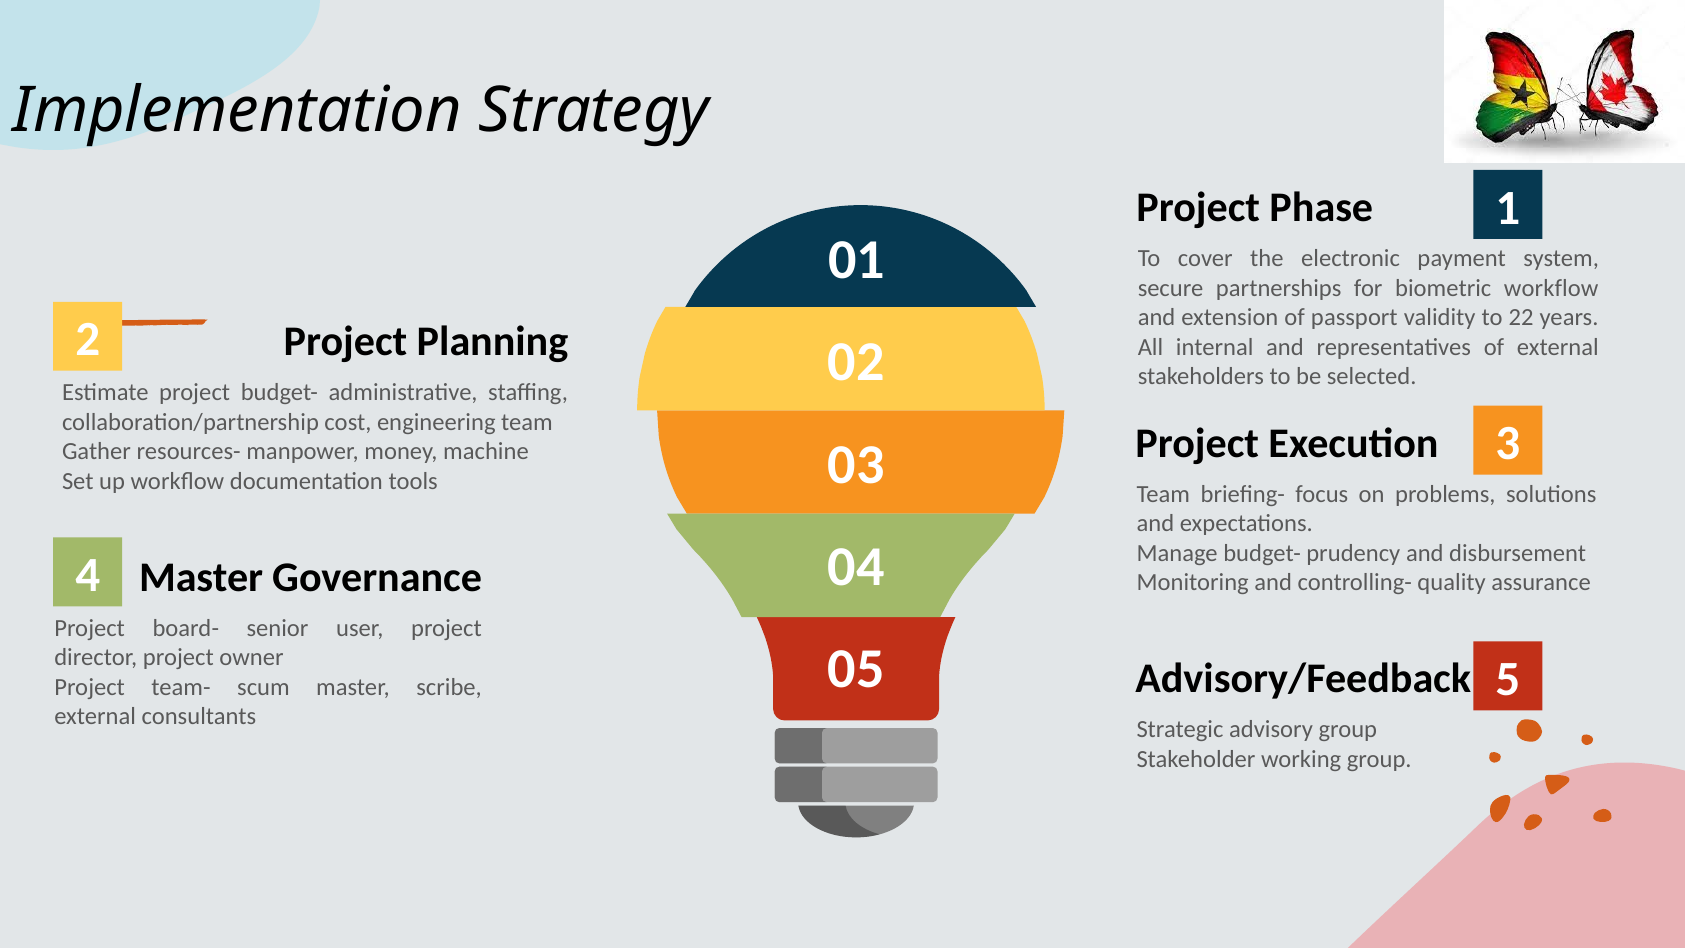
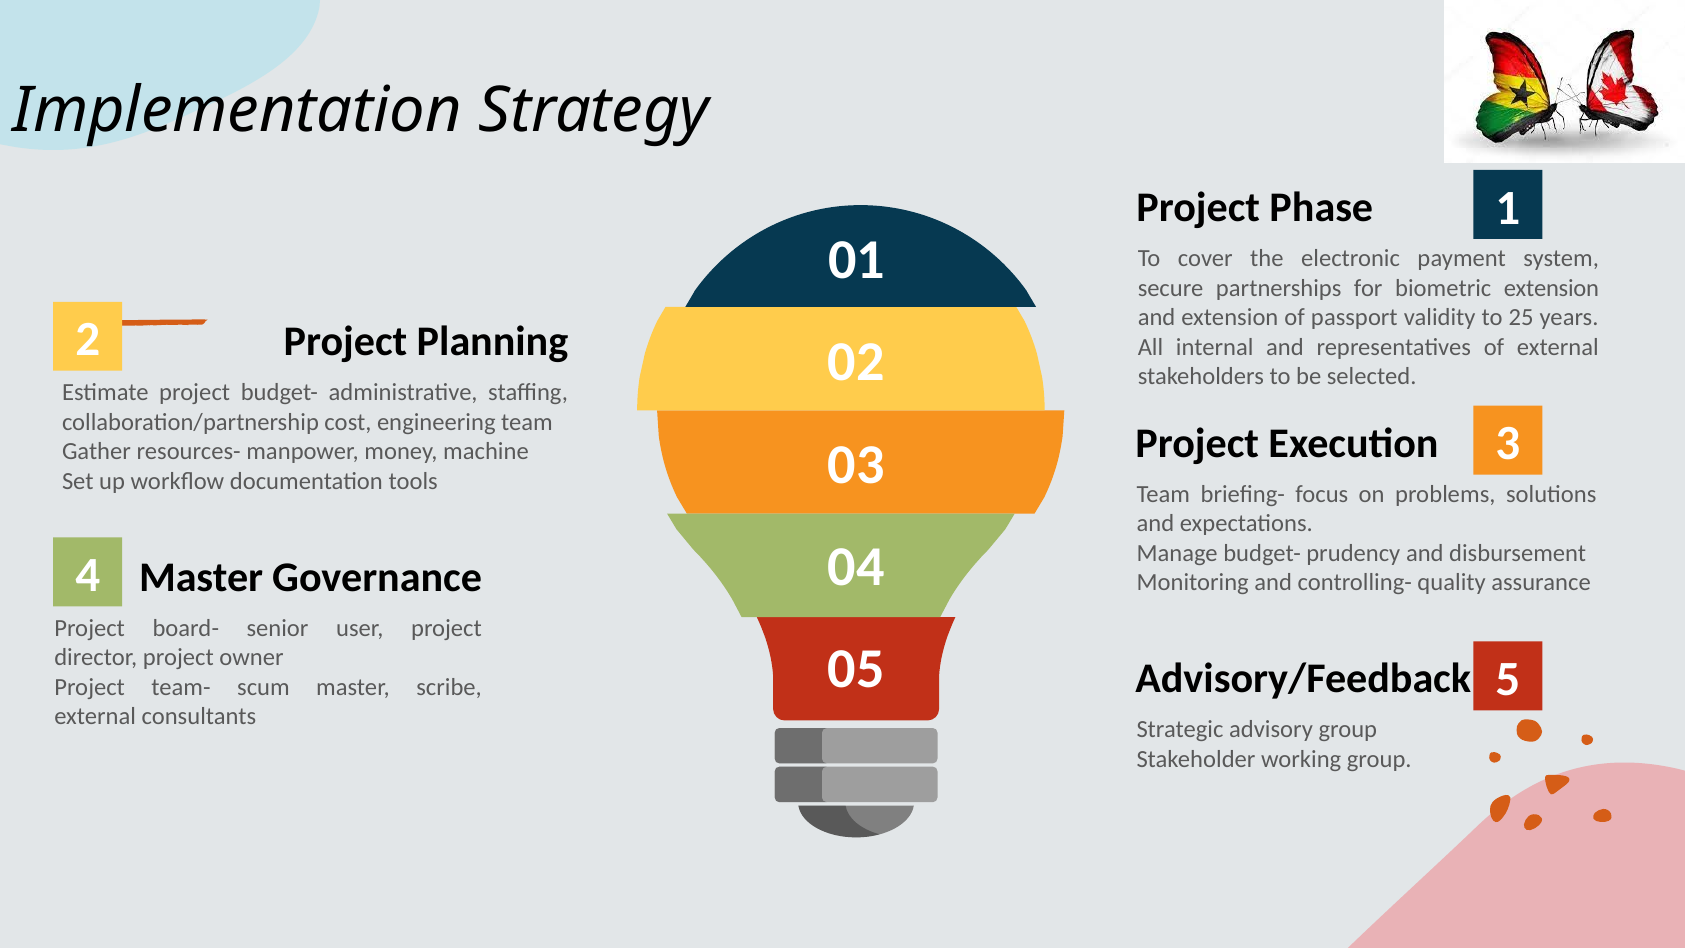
biometric workflow: workflow -> extension (1551, 288)
22: 22 -> 25 (1521, 317)
